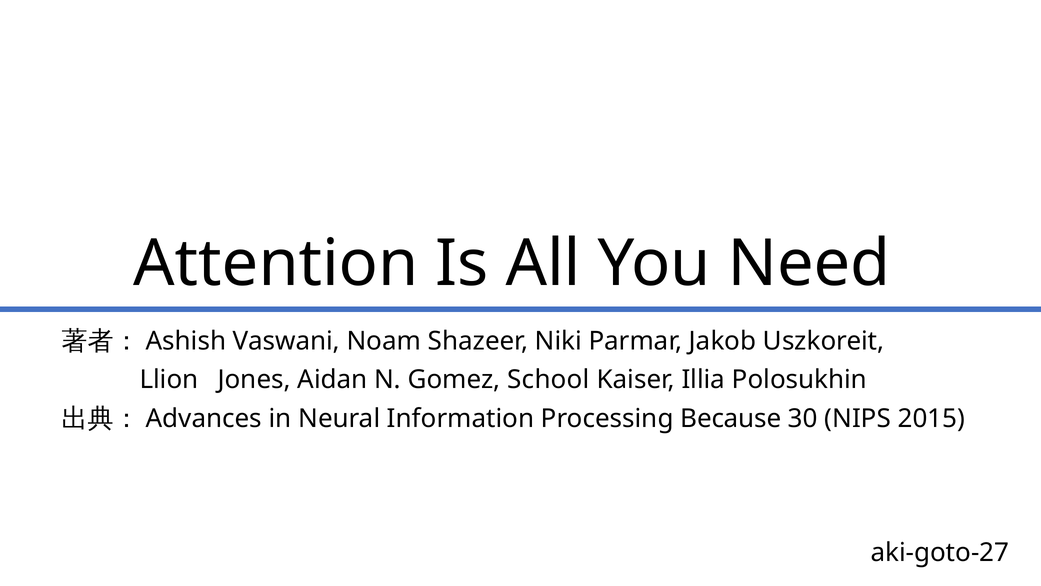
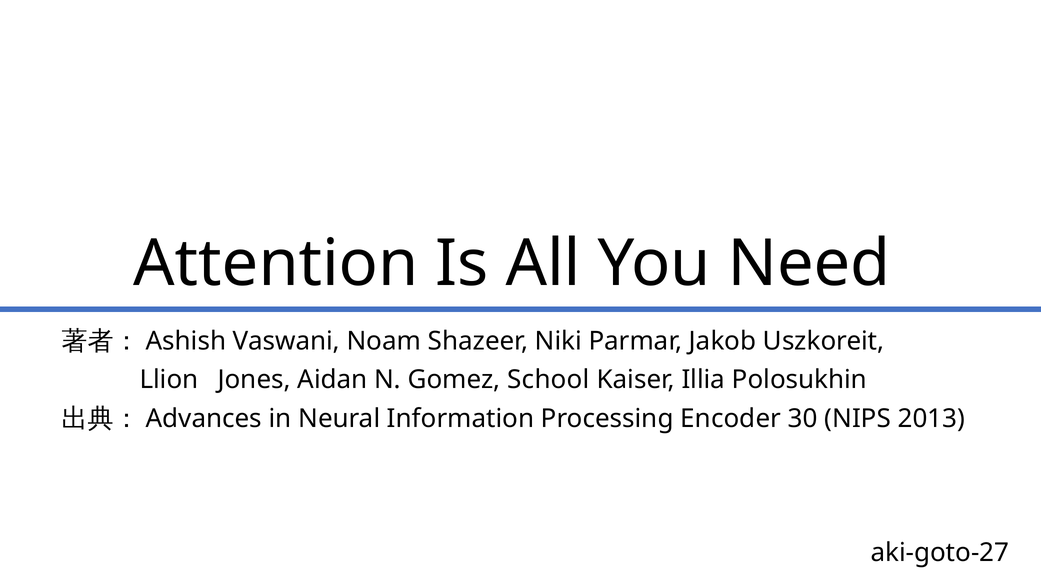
Because: Because -> Encoder (731, 419)
2015: 2015 -> 2013 (931, 419)
